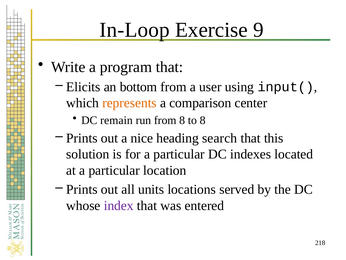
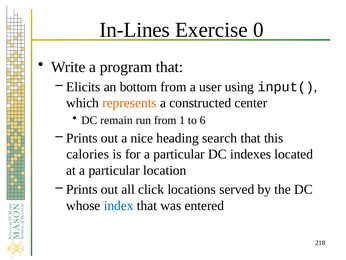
In-Loop: In-Loop -> In-Lines (135, 30)
9: 9 -> 0 (258, 30)
comparison: comparison -> constructed (200, 103)
from 8: 8 -> 1 (182, 120)
to 8: 8 -> 6 (203, 120)
solution: solution -> calories (88, 154)
units: units -> click (151, 189)
index colour: purple -> blue (119, 205)
